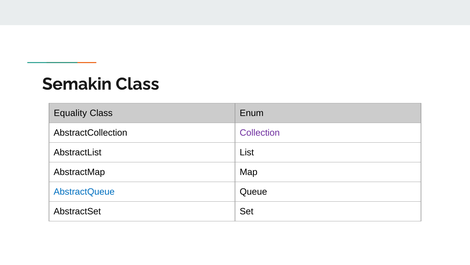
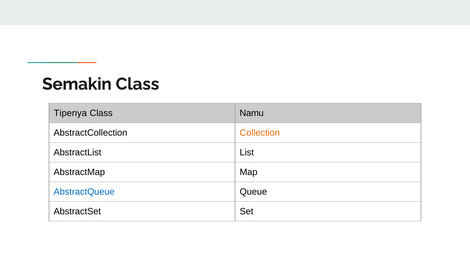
Equality: Equality -> Tipenya (70, 113)
Enum: Enum -> Namu (252, 113)
Collection colour: purple -> orange (260, 132)
